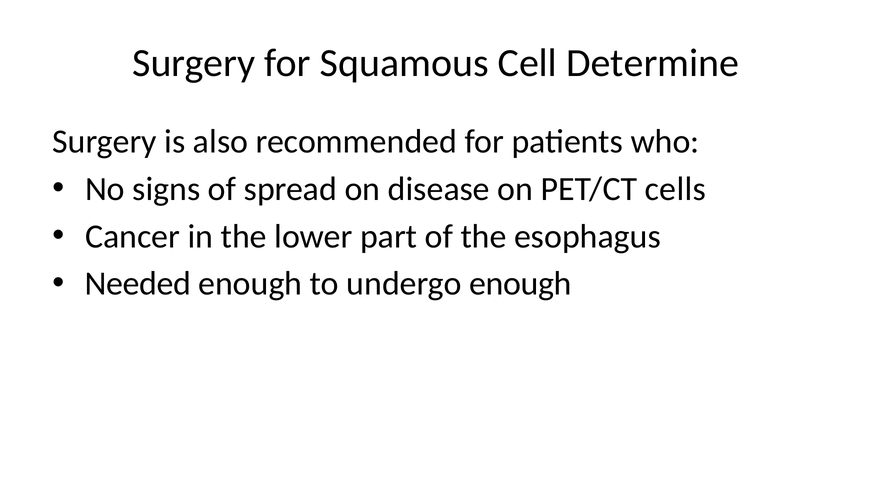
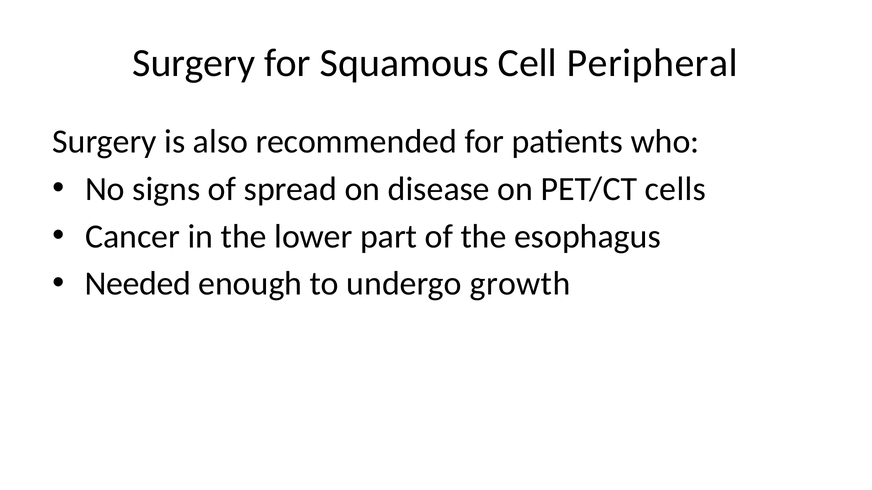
Determine: Determine -> Peripheral (652, 63)
undergo enough: enough -> growth (520, 284)
